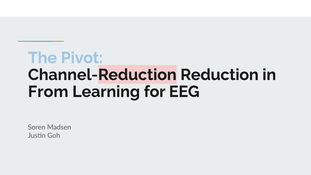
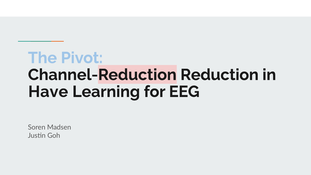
From: From -> Have (48, 92)
